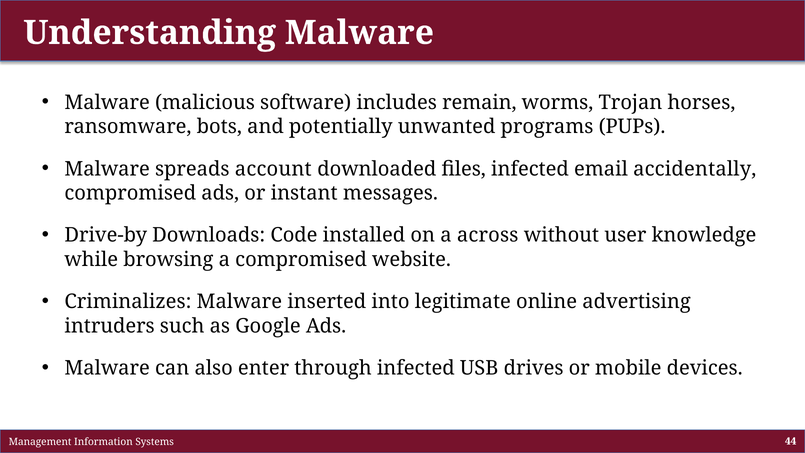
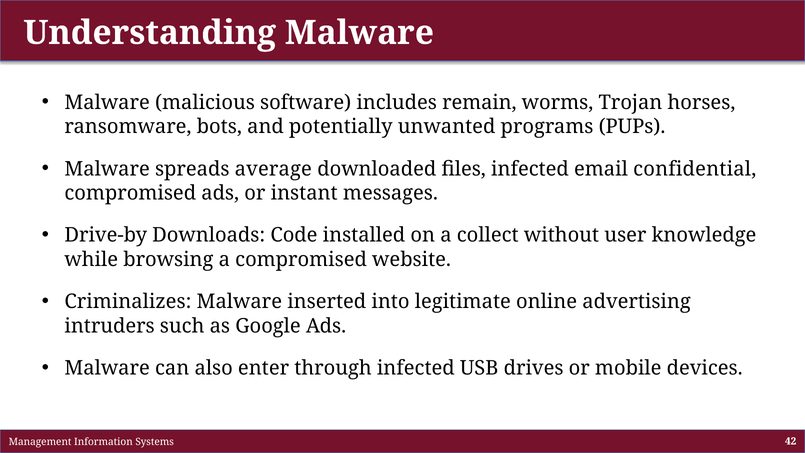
account: account -> average (273, 169)
accidentally: accidentally -> confidential (695, 169)
across: across -> collect (488, 235)
44: 44 -> 42 (791, 441)
